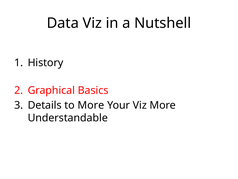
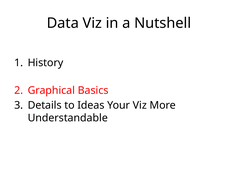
to More: More -> Ideas (91, 105)
